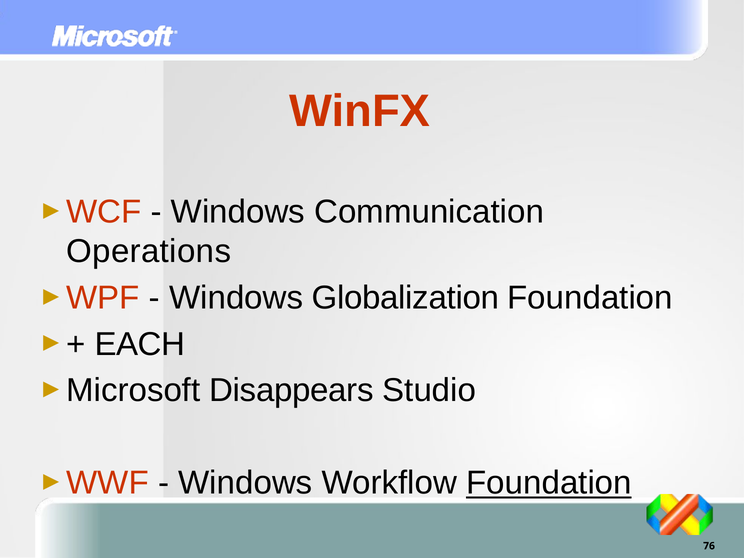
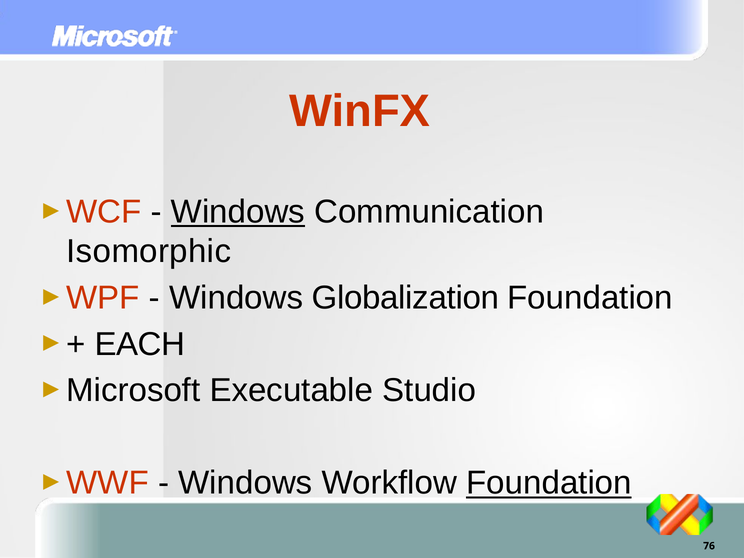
Windows underline: none -> present (238, 212)
Operations: Operations -> Isomorphic (149, 252)
Disappears: Disappears -> Executable (291, 390)
